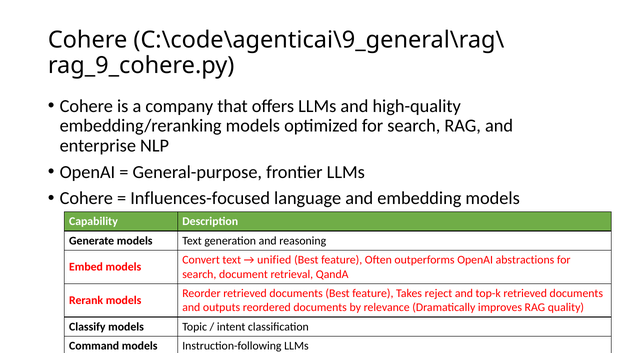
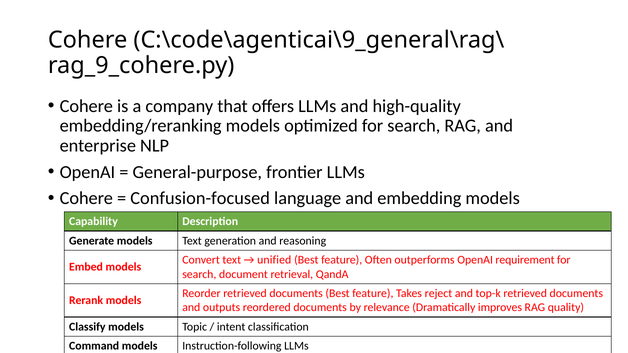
Influences-focused: Influences-focused -> Confusion-focused (200, 198)
abstractions: abstractions -> requirement (525, 260)
